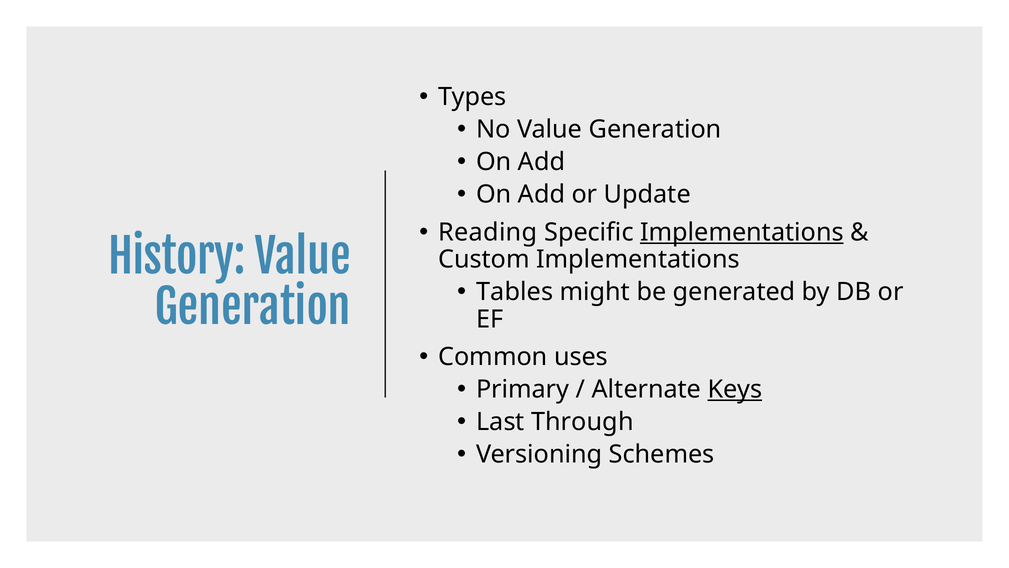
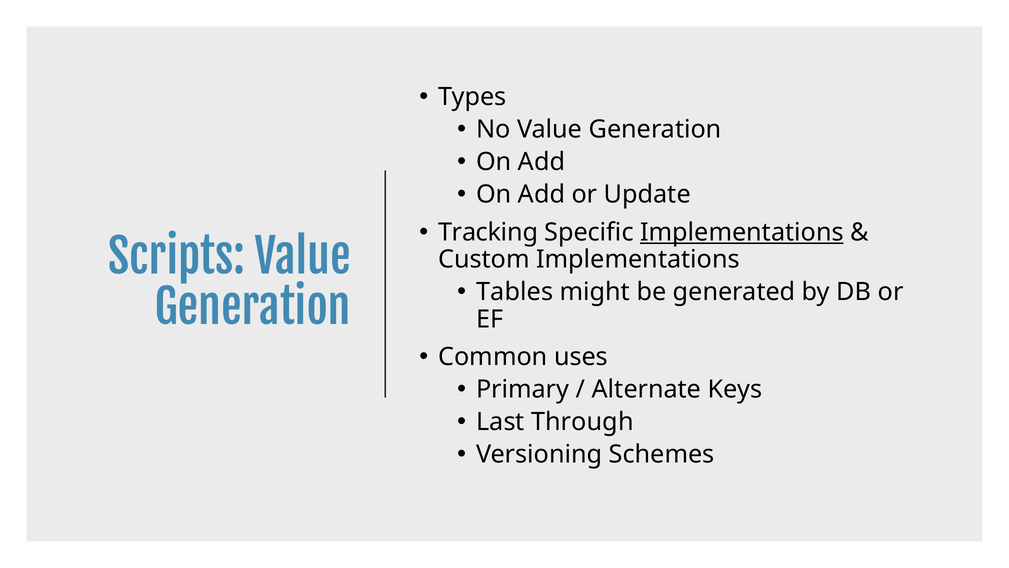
Reading: Reading -> Tracking (488, 232)
History: History -> Scripts (176, 258)
Keys underline: present -> none (735, 389)
